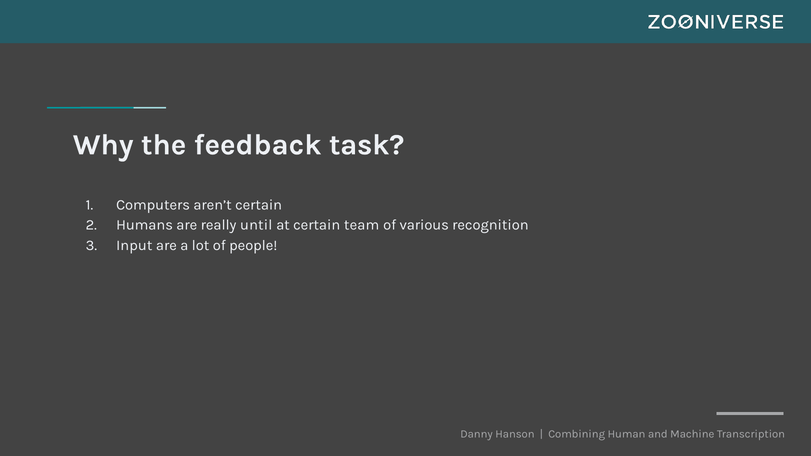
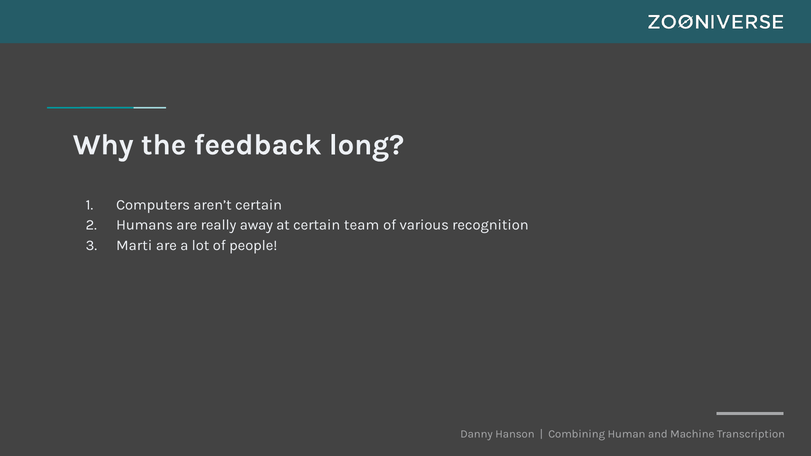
task: task -> long (367, 145)
until: until -> away (256, 225)
Input: Input -> Marti (134, 245)
